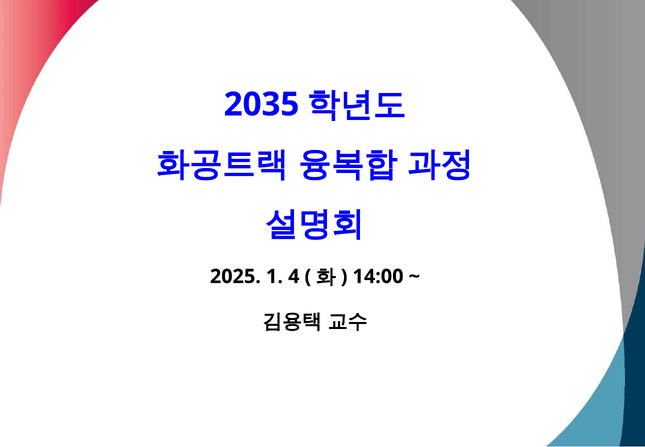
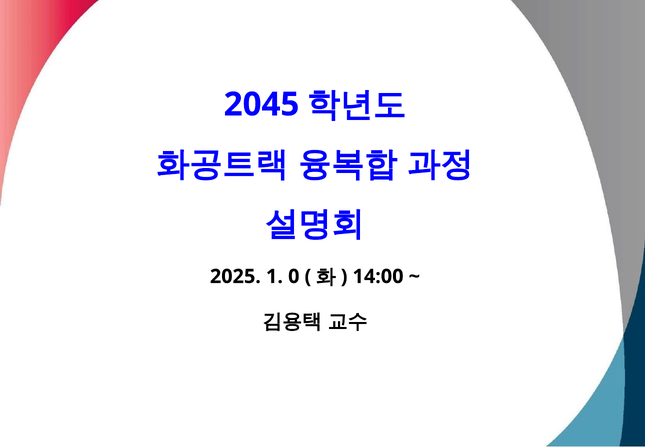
2035: 2035 -> 2045 (262, 104)
4: 4 -> 0 (294, 276)
